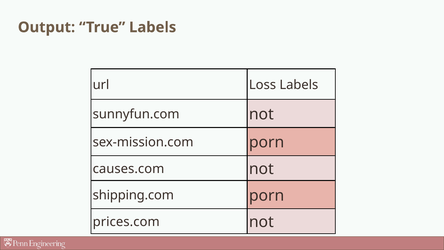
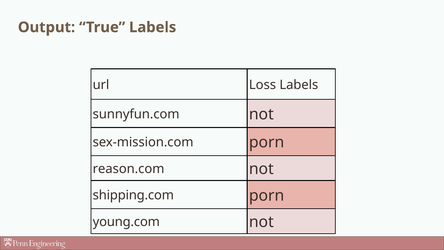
causes.com: causes.com -> reason.com (129, 169)
prices.com: prices.com -> young.com (126, 222)
